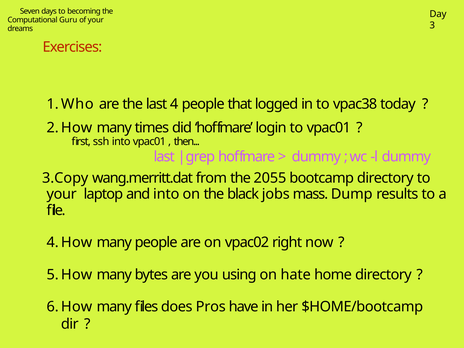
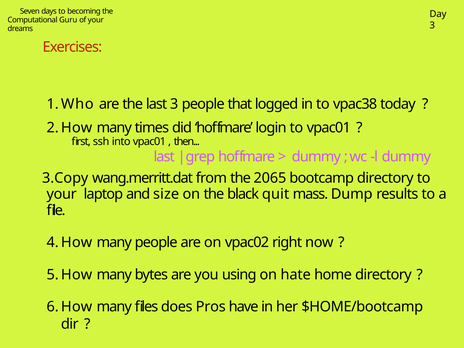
last 4: 4 -> 3 (174, 104)
2055: 2055 -> 2065 (270, 178)
and into: into -> size (166, 194)
jobs: jobs -> quit (276, 194)
